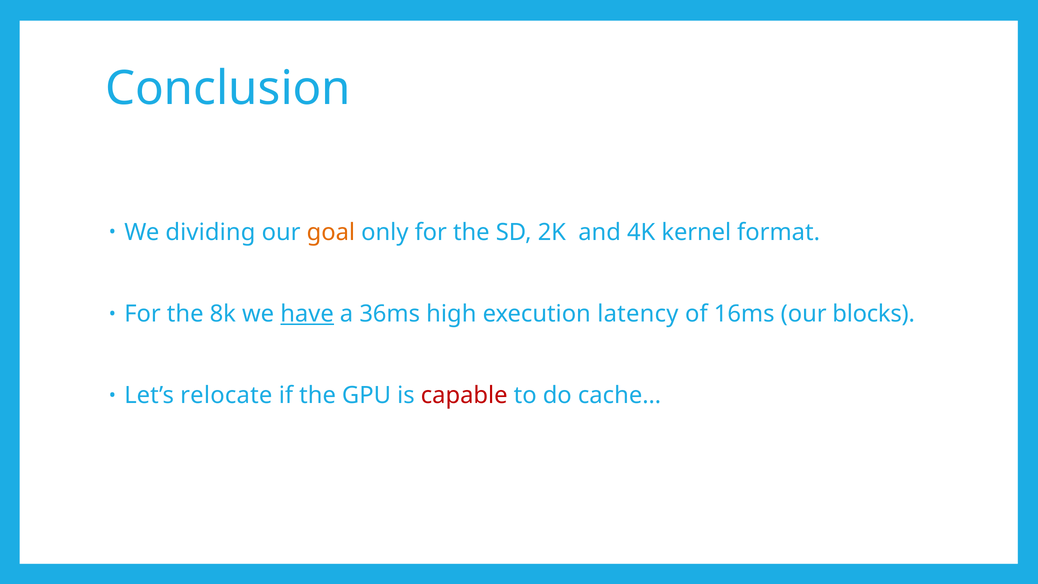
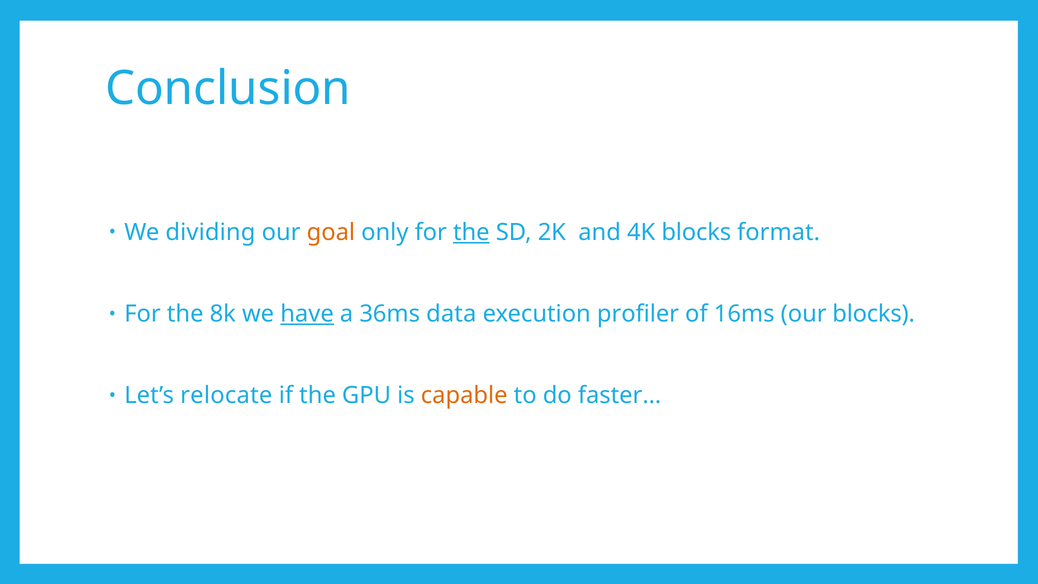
the underline: none -> present (471, 232)
4K kernel: kernel -> blocks (696, 232)
high: high -> data (451, 314)
latency: latency -> profiler (638, 314)
capable colour: red -> orange (464, 396)
cache…: cache… -> faster… (620, 396)
